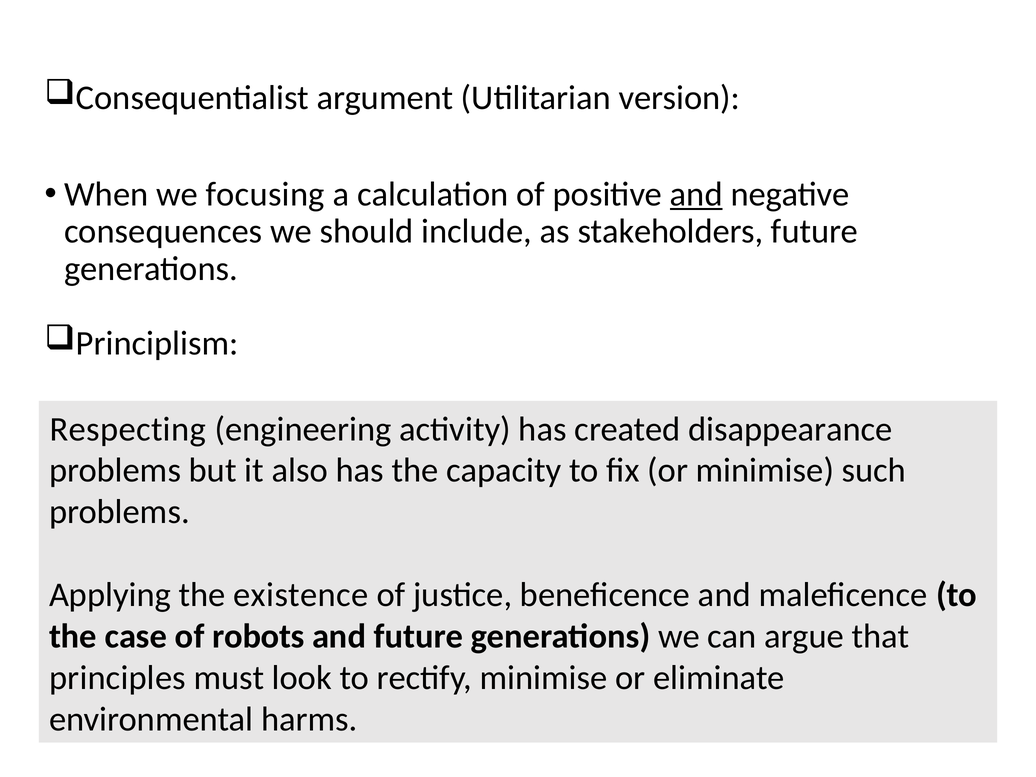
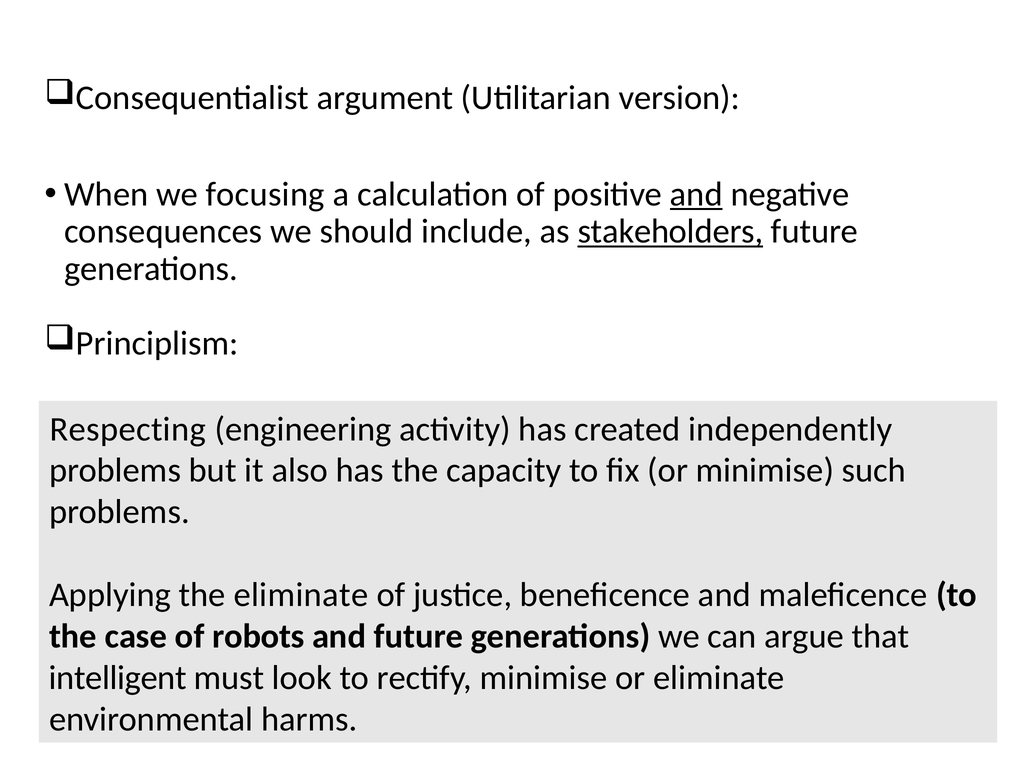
stakeholders underline: none -> present (670, 231)
disappearance: disappearance -> independently (790, 429)
the existence: existence -> eliminate (301, 595)
principles: principles -> intelligent (118, 678)
